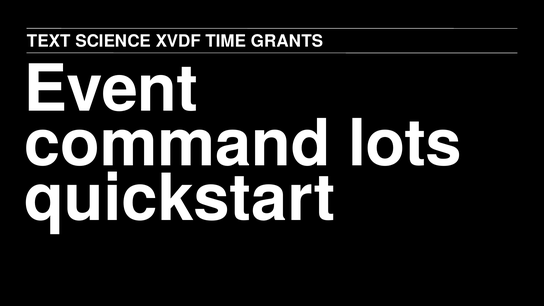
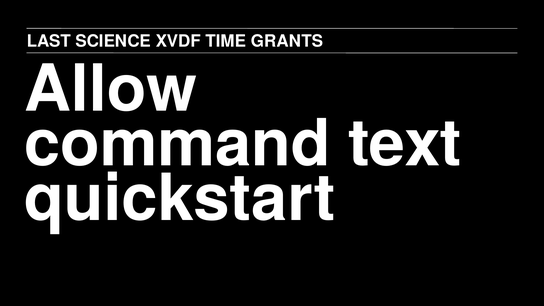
TEXT: TEXT -> LAST (49, 41)
Event: Event -> Allow (111, 89)
lots: lots -> text (405, 144)
